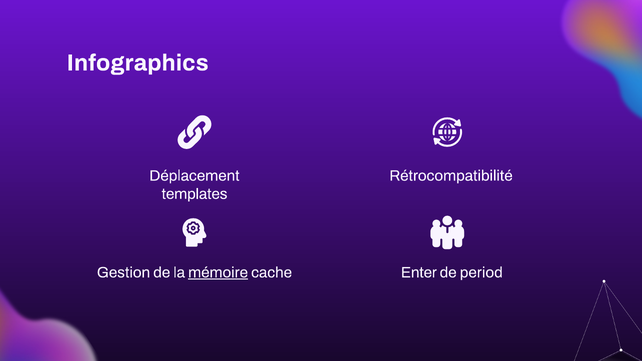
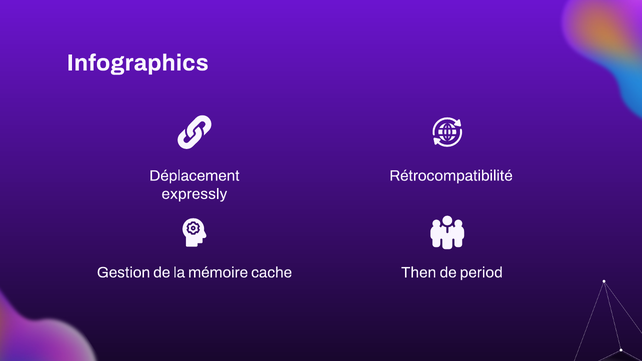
templates: templates -> expressly (194, 194)
mémoire underline: present -> none (218, 273)
Enter: Enter -> Then (419, 273)
